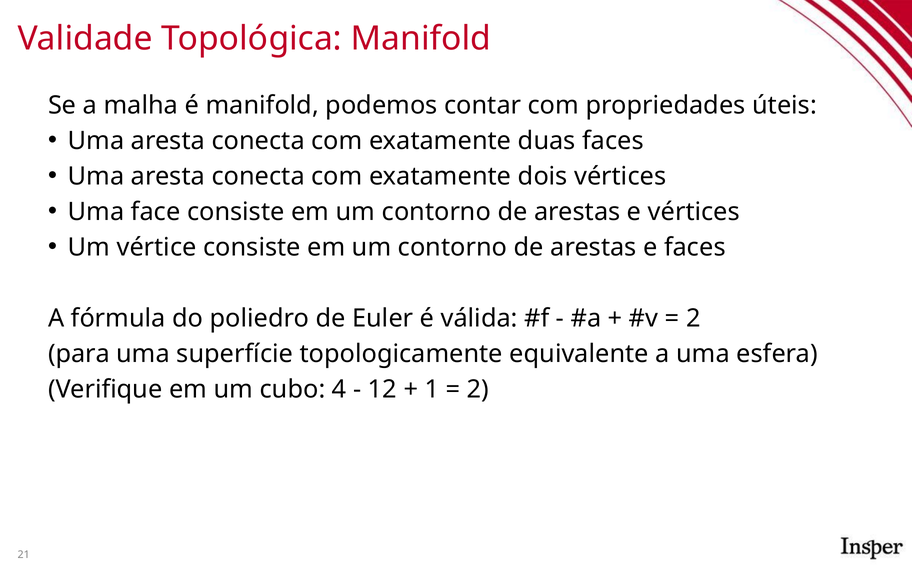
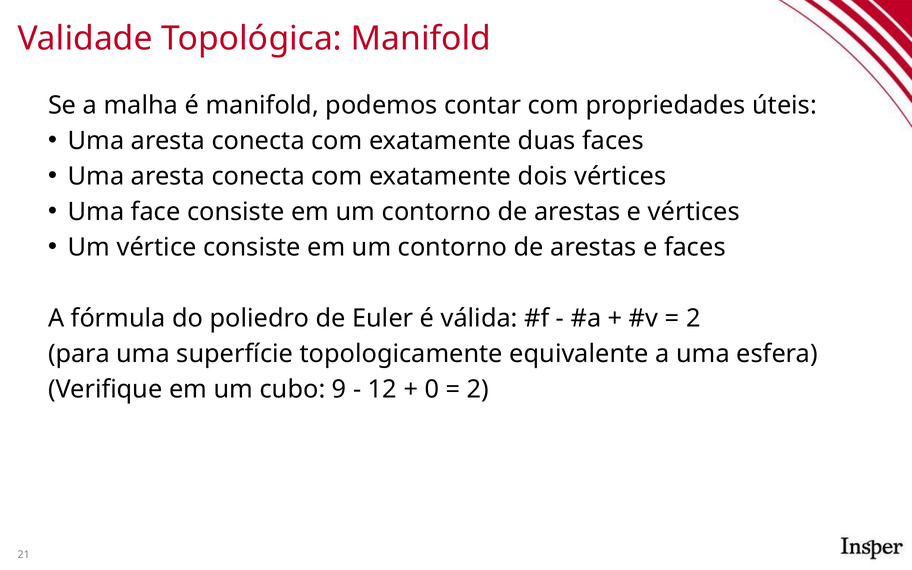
4: 4 -> 9 (339, 389)
1: 1 -> 0 (432, 389)
